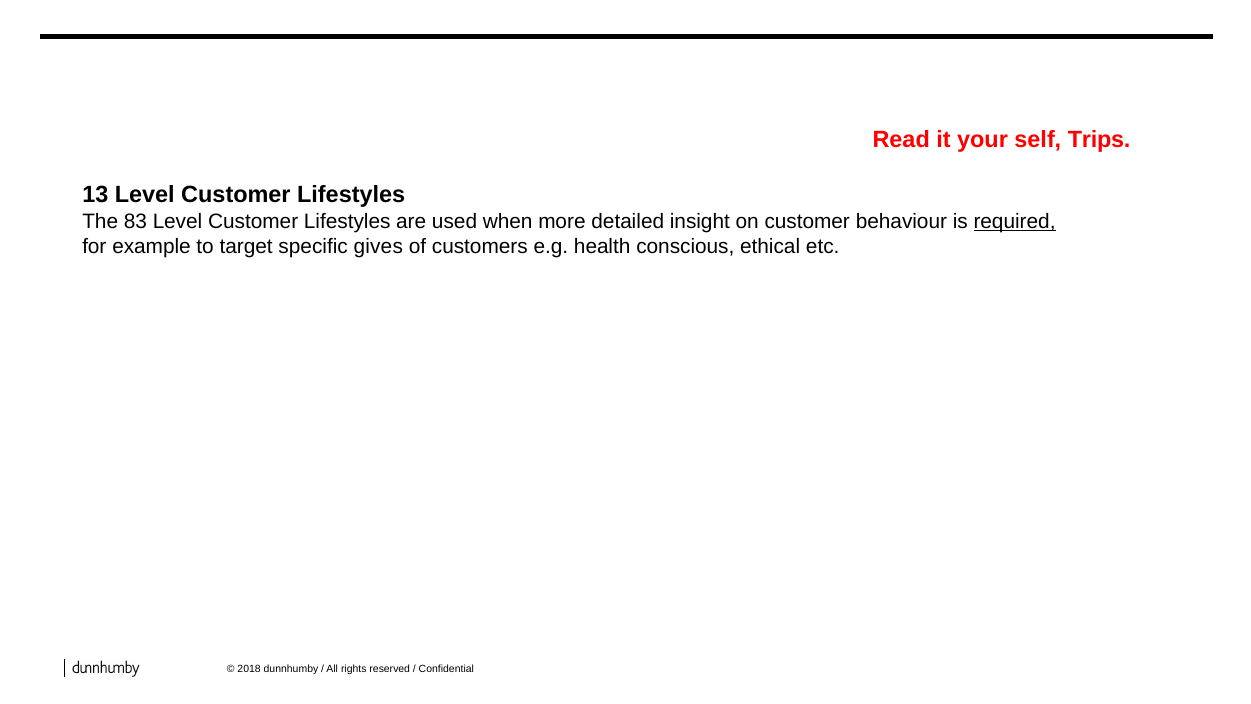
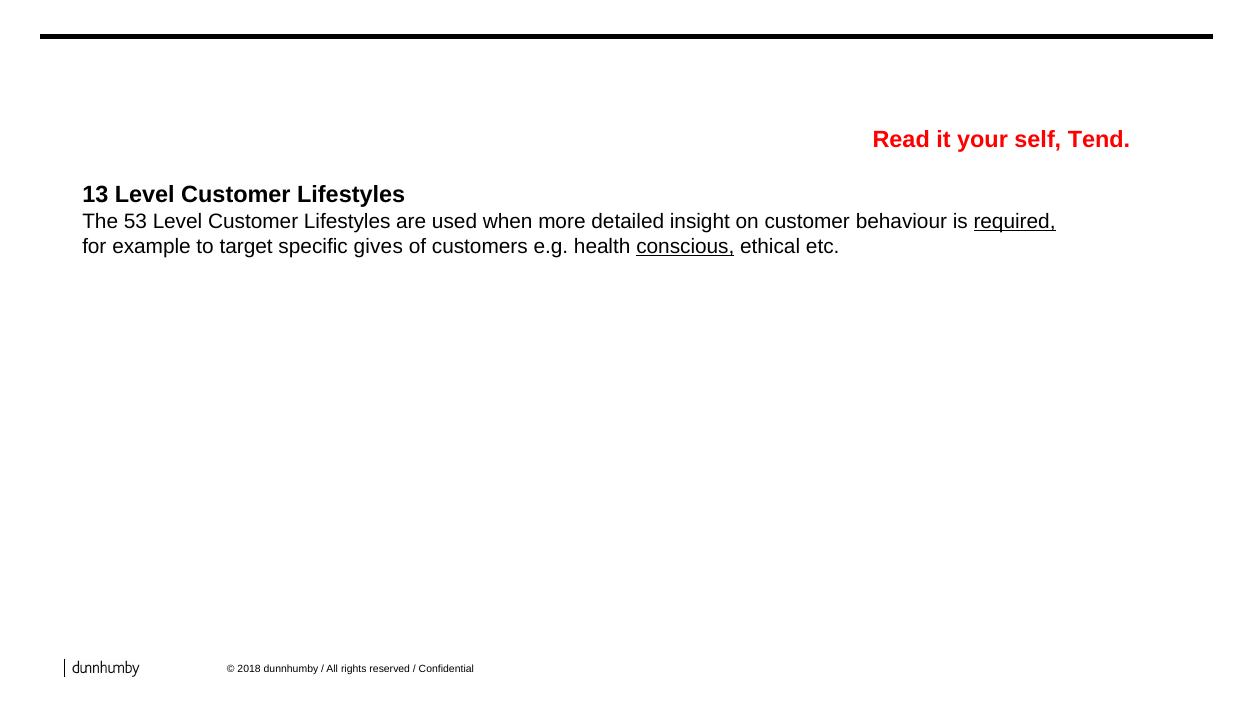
Trips: Trips -> Tend (1099, 139)
83: 83 -> 53 (135, 221)
conscious underline: none -> present (685, 246)
